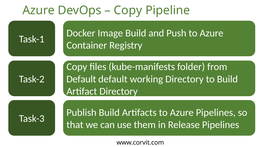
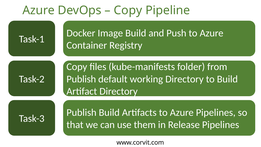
Default: Default -> Publish (81, 79)
